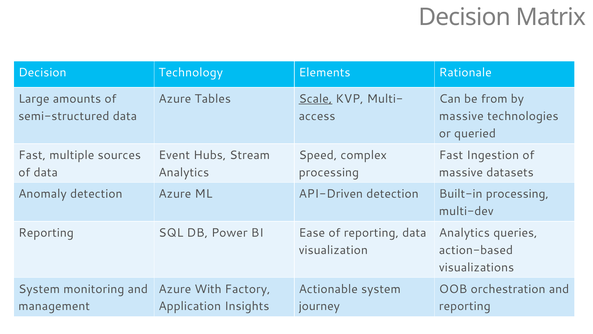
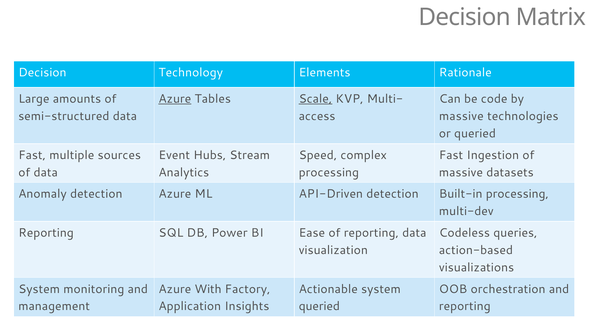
Azure underline: none -> present (175, 99)
from: from -> code (494, 99)
Analytics: Analytics -> Codeless (464, 233)
journey: journey -> queried (319, 306)
